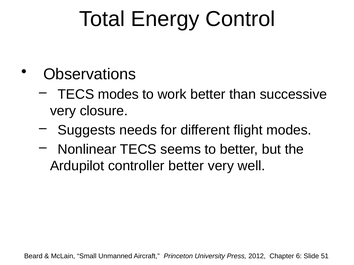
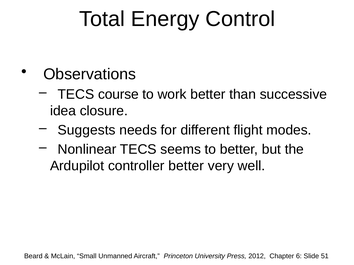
TECS modes: modes -> course (118, 95)
very: very -> idea (63, 111)
